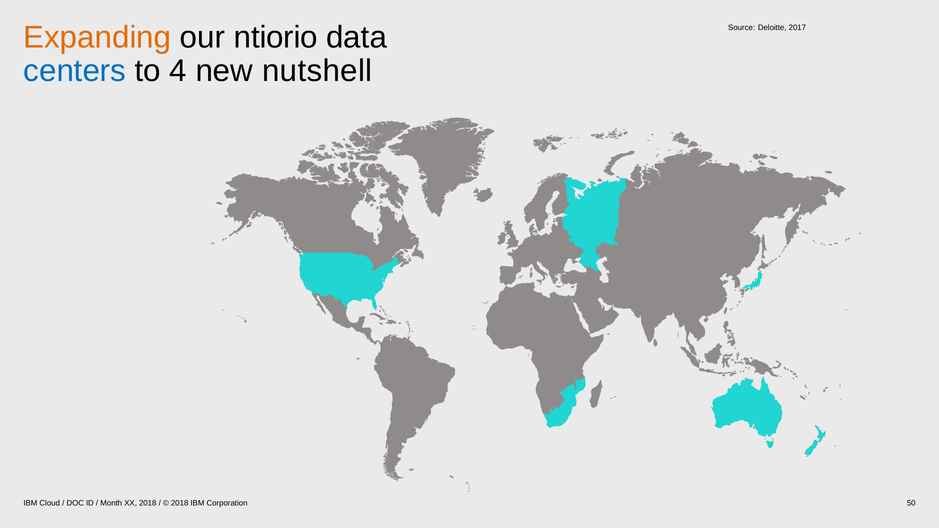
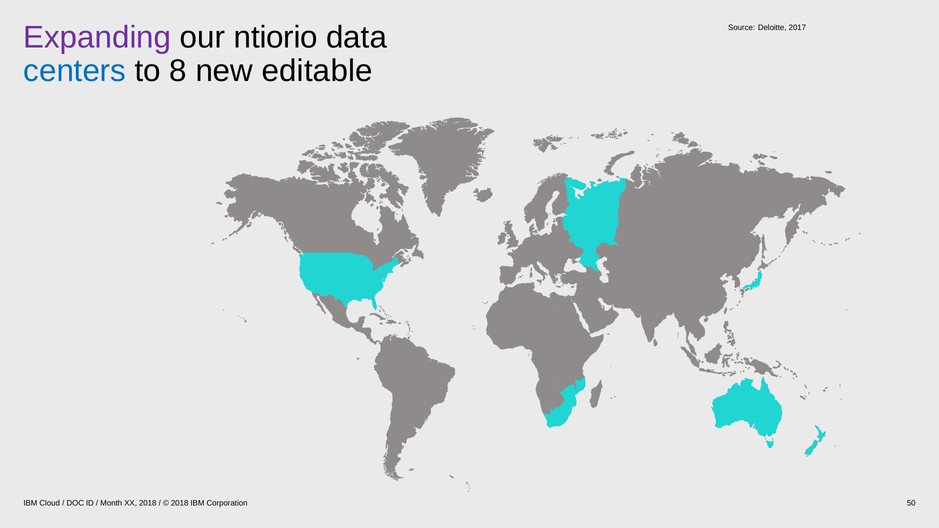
Expanding colour: orange -> purple (97, 37)
4: 4 -> 8 (178, 71)
nutshell: nutshell -> editable (317, 71)
